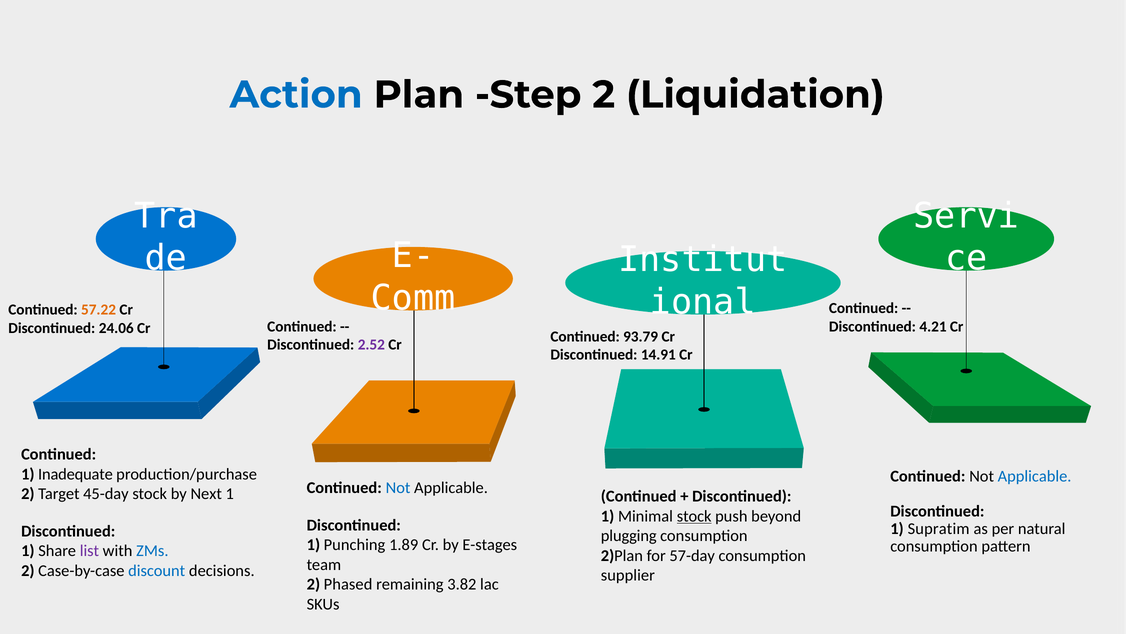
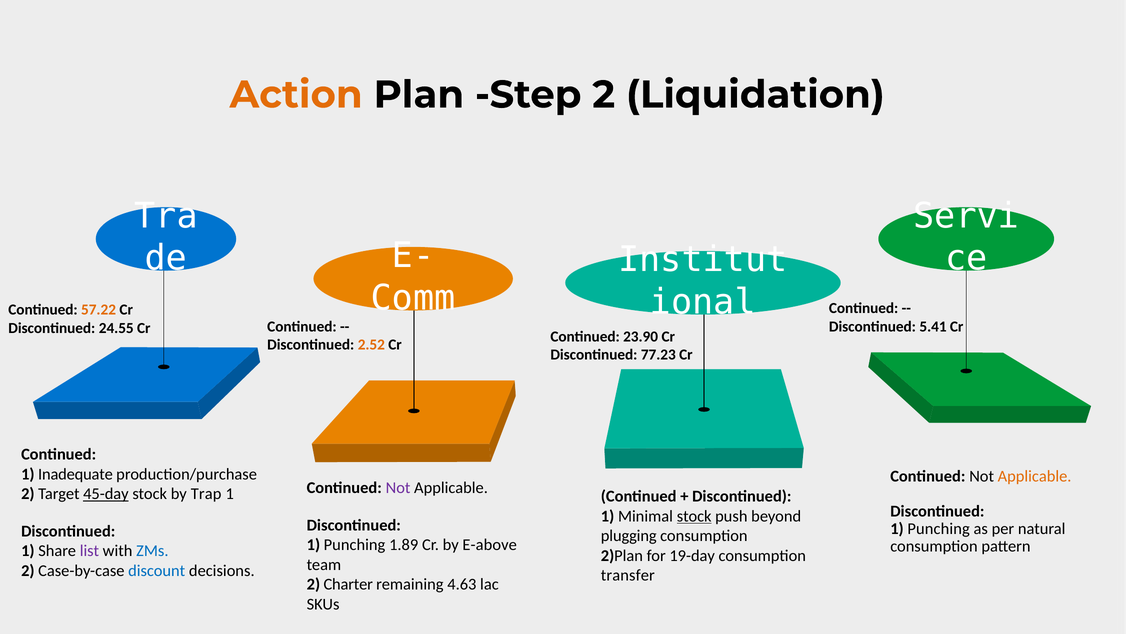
Action colour: blue -> orange (296, 95)
4.21: 4.21 -> 5.41 (933, 326)
24.06: 24.06 -> 24.55 (116, 328)
93.79: 93.79 -> 23.90 (641, 336)
2.52 colour: purple -> orange (371, 344)
14.91: 14.91 -> 77.23 (658, 355)
Applicable colour: blue -> orange (1035, 476)
Not colour: blue -> purple (398, 487)
45-day underline: none -> present (106, 494)
Next: Next -> Trap (206, 494)
Supratim: Supratim -> Punching (939, 528)
E-stages: E-stages -> E-above (490, 544)
57-day: 57-day -> 19-day (692, 555)
supplier: supplier -> transfer (628, 575)
Phased: Phased -> Charter (348, 584)
3.82: 3.82 -> 4.63 (462, 584)
